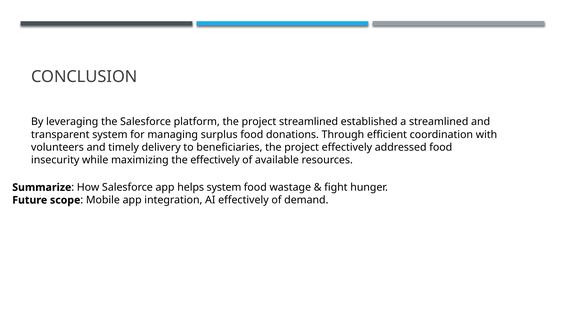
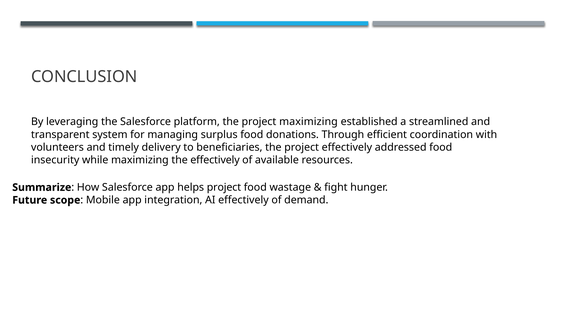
project streamlined: streamlined -> maximizing (308, 122)
helps system: system -> project (224, 187)
